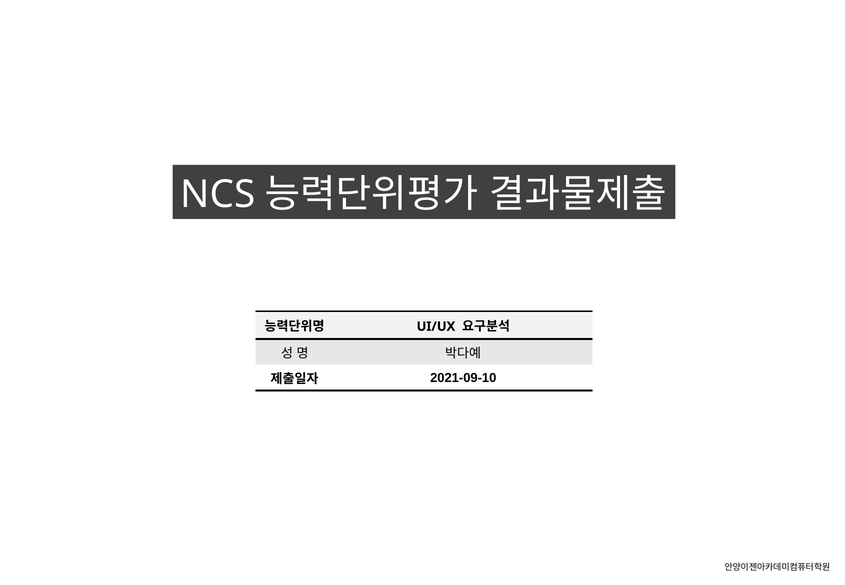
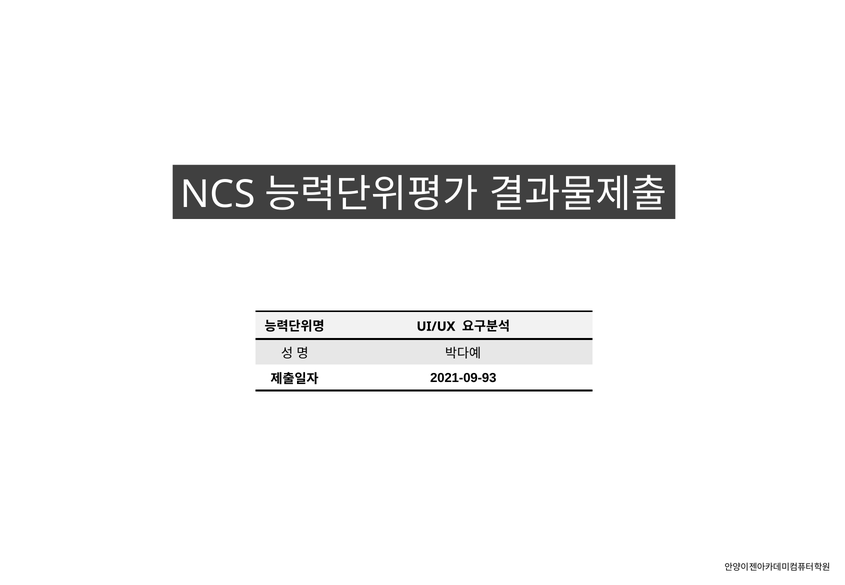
2021-09-10: 2021-09-10 -> 2021-09-93 (463, 378)
